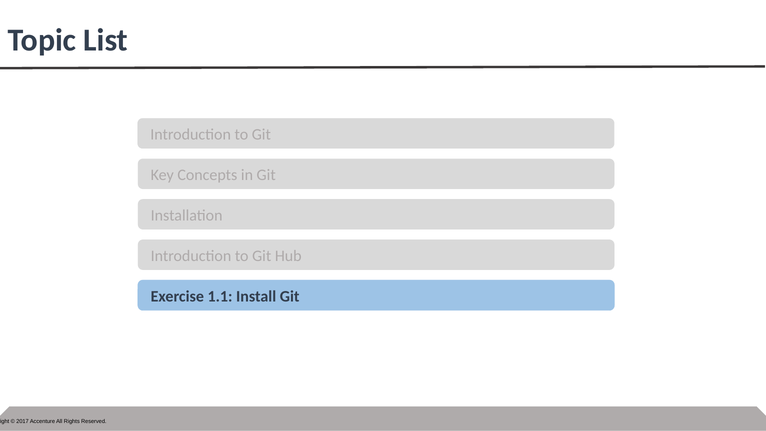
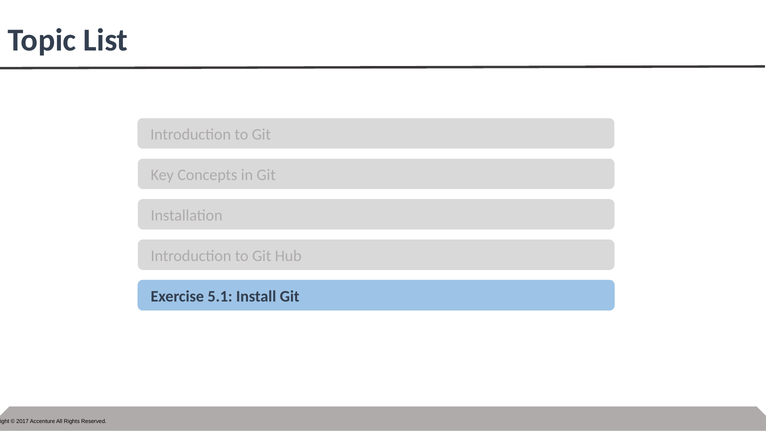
1.1: 1.1 -> 5.1 (220, 296)
